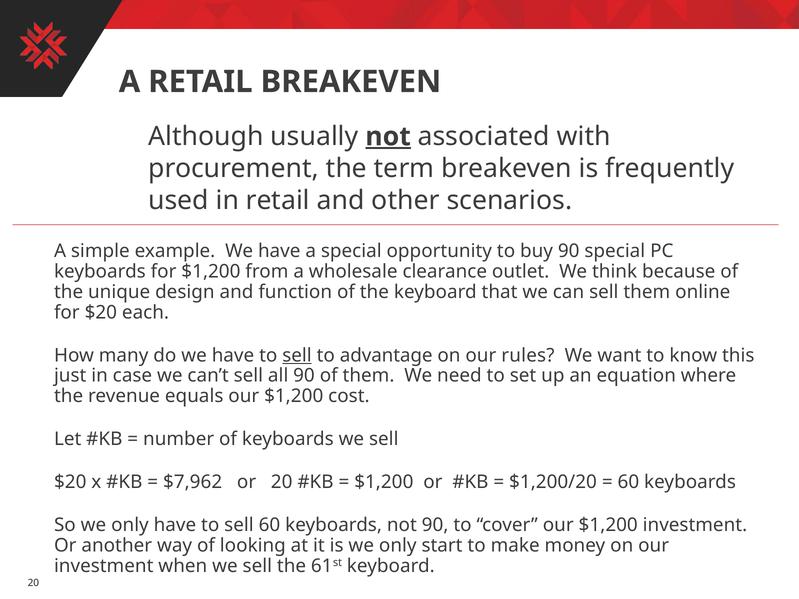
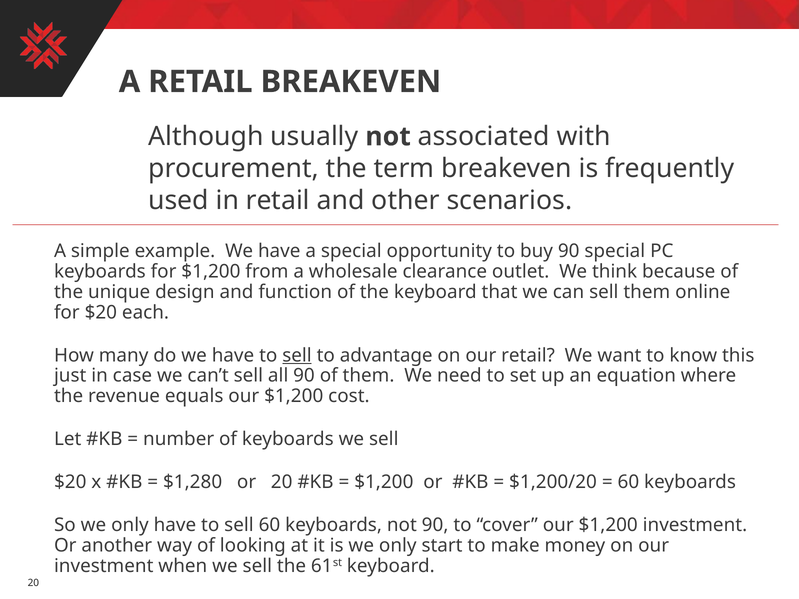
not underline: present -> none (388, 137)
our rules: rules -> retail (528, 356)
$7,962: $7,962 -> $1,280 (193, 482)
